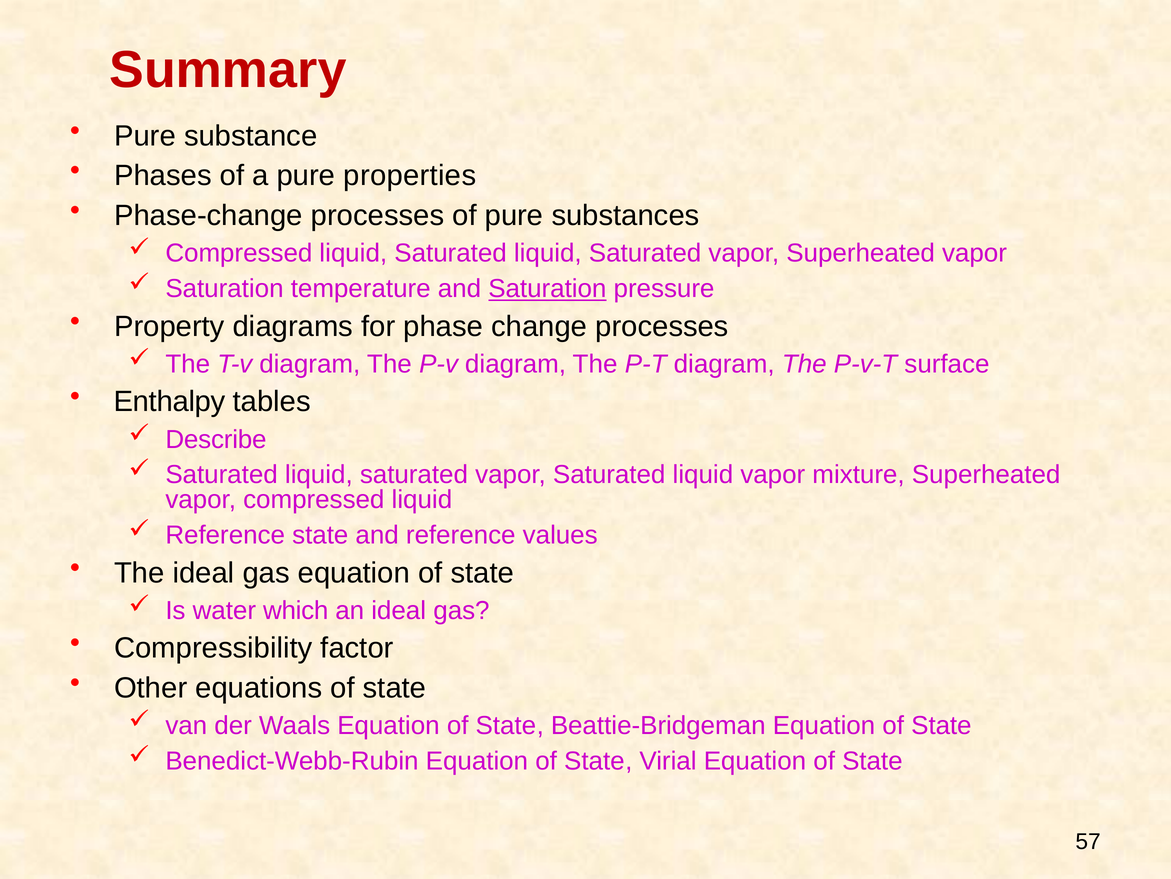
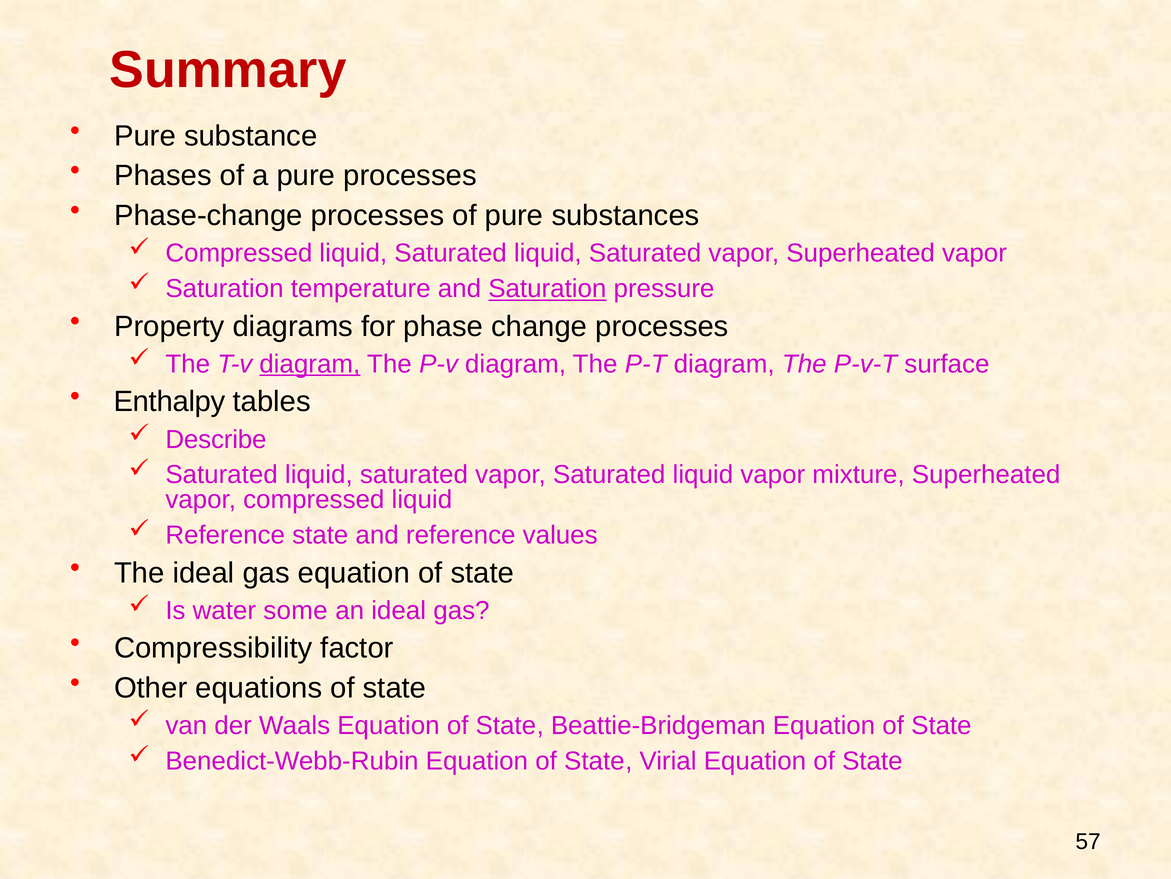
pure properties: properties -> processes (410, 176)
diagram underline: none -> present (310, 364)
which: which -> some (295, 610)
